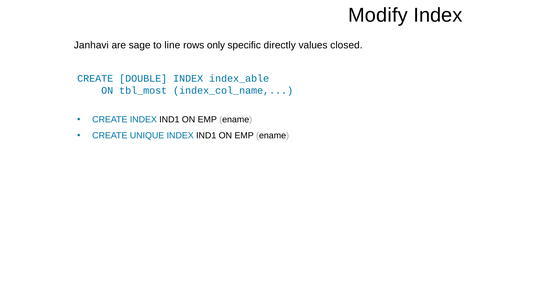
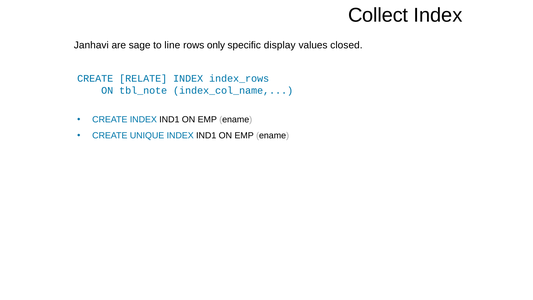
Modify: Modify -> Collect (378, 15)
directly: directly -> display (280, 45)
DOUBLE: DOUBLE -> RELATE (143, 79)
index_able: index_able -> index_rows (239, 79)
tbl_most: tbl_most -> tbl_note (143, 91)
